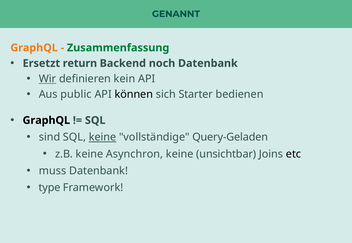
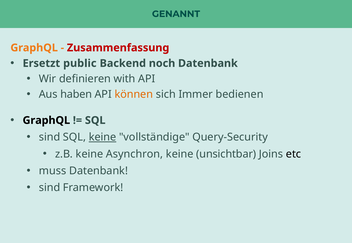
Zusammenfassung colour: green -> red (118, 48)
return: return -> public (80, 63)
Wir underline: present -> none (48, 79)
kein: kein -> with (125, 79)
public: public -> haben (76, 95)
können colour: black -> orange (134, 95)
Starter: Starter -> Immer (196, 95)
Query-Geladen: Query-Geladen -> Query-Security (230, 138)
type: type -> sind (50, 188)
